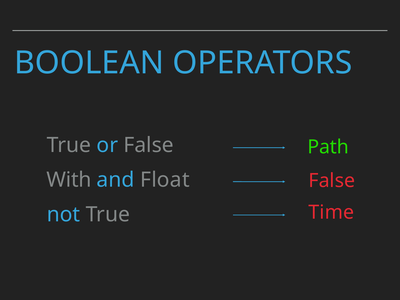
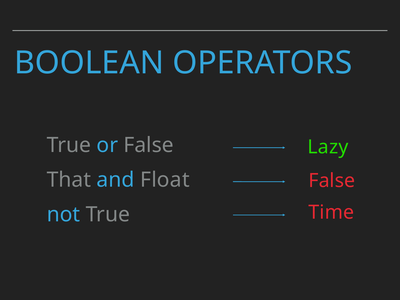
Path: Path -> Lazy (328, 147)
With: With -> That (69, 180)
